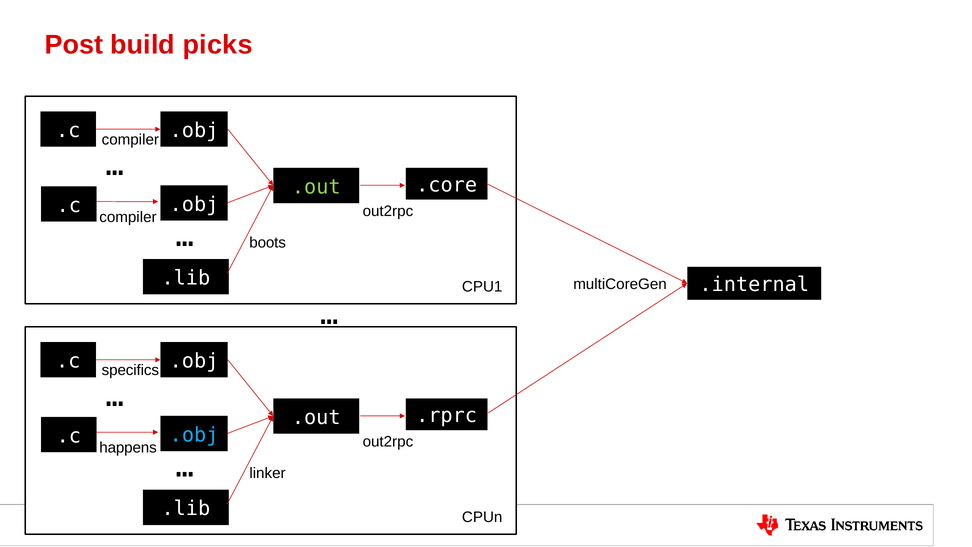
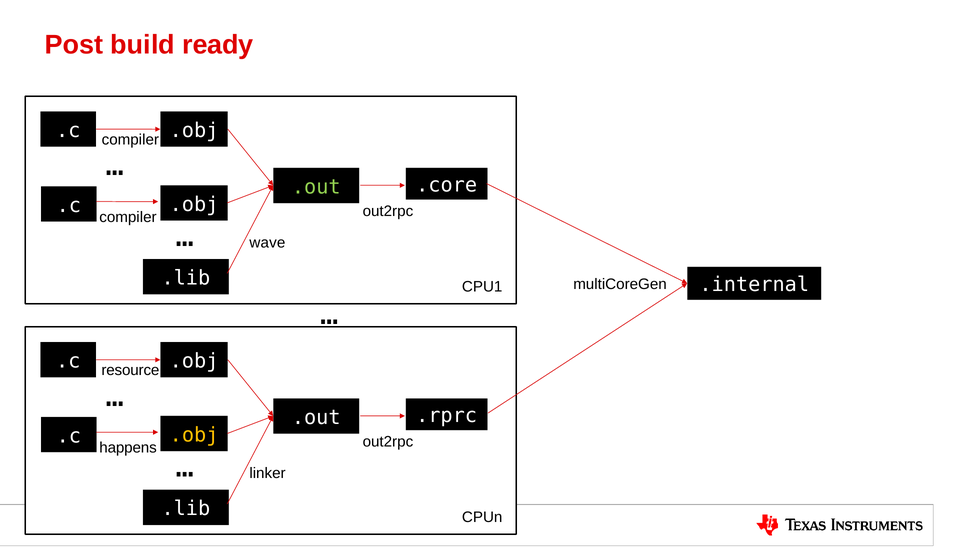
picks: picks -> ready (218, 45)
boots: boots -> wave (267, 243)
specifics: specifics -> resource (130, 370)
.obj colour: light blue -> yellow (194, 435)
